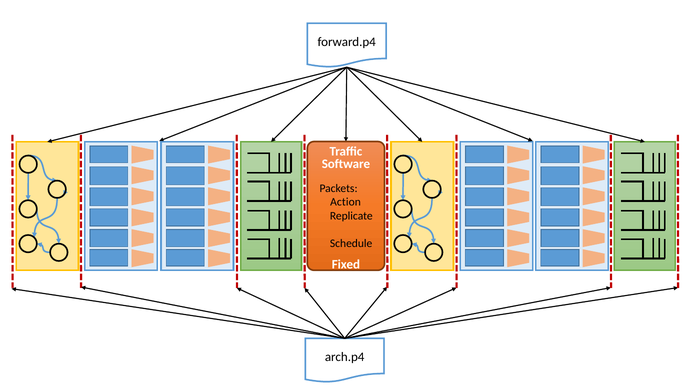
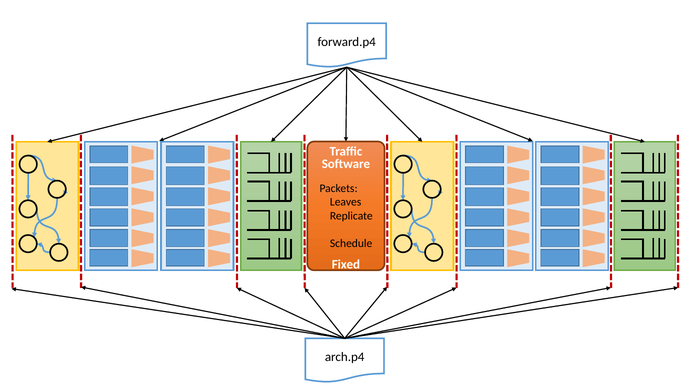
Action: Action -> Leaves (346, 202)
